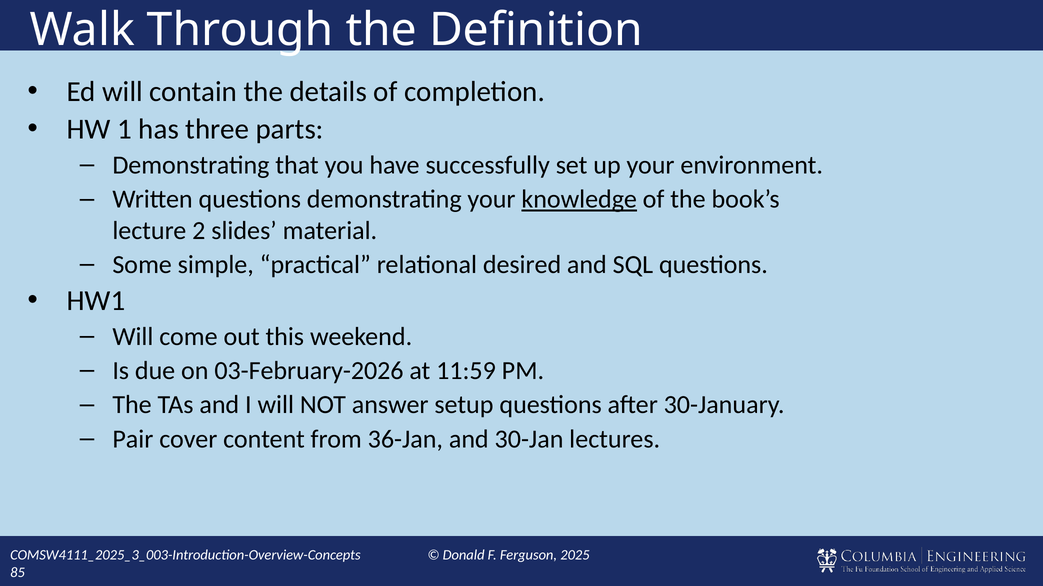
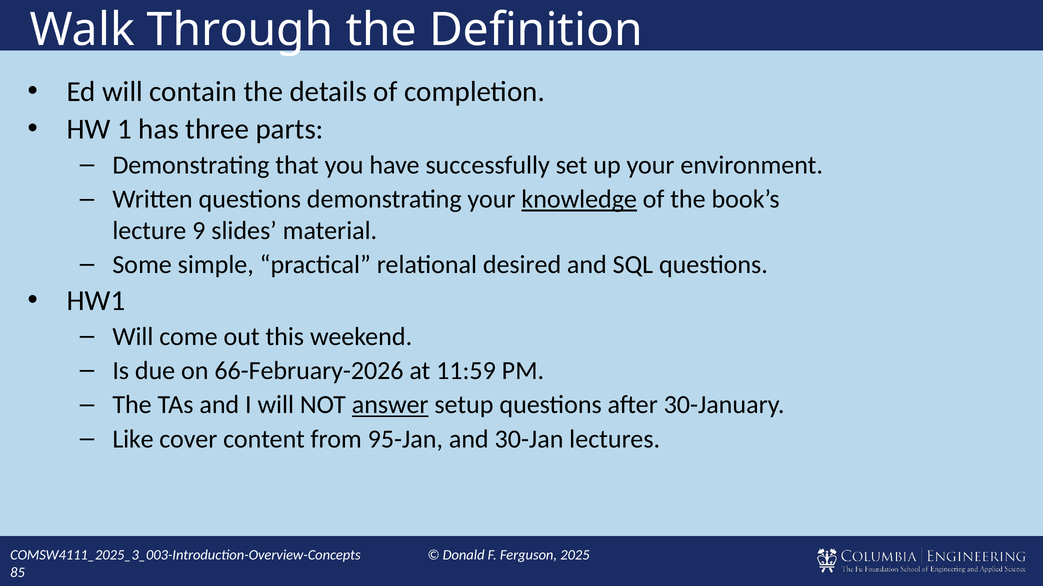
2: 2 -> 9 (199, 231)
03-February-2026: 03-February-2026 -> 66-February-2026 (309, 371)
answer underline: none -> present (390, 405)
Pair: Pair -> Like (133, 440)
36-Jan: 36-Jan -> 95-Jan (405, 440)
